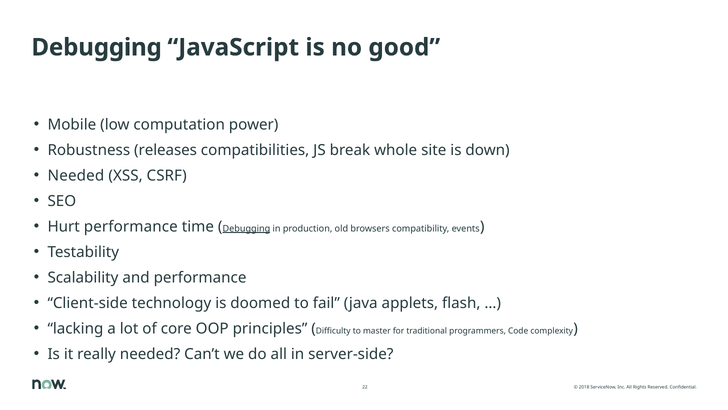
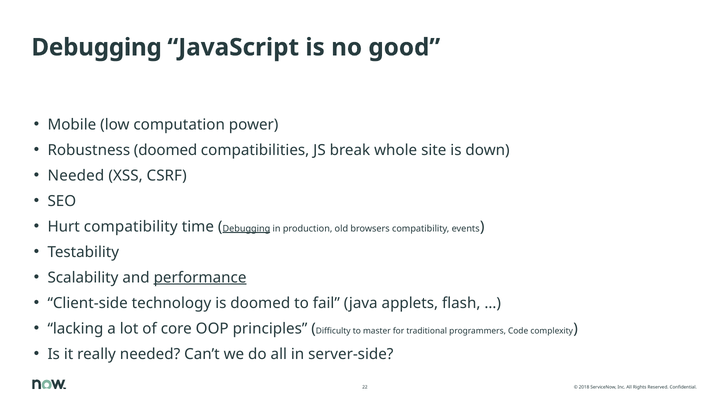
Robustness releases: releases -> doomed (166, 150)
Hurt performance: performance -> compatibility (131, 226)
performance underline: none -> present (200, 277)
